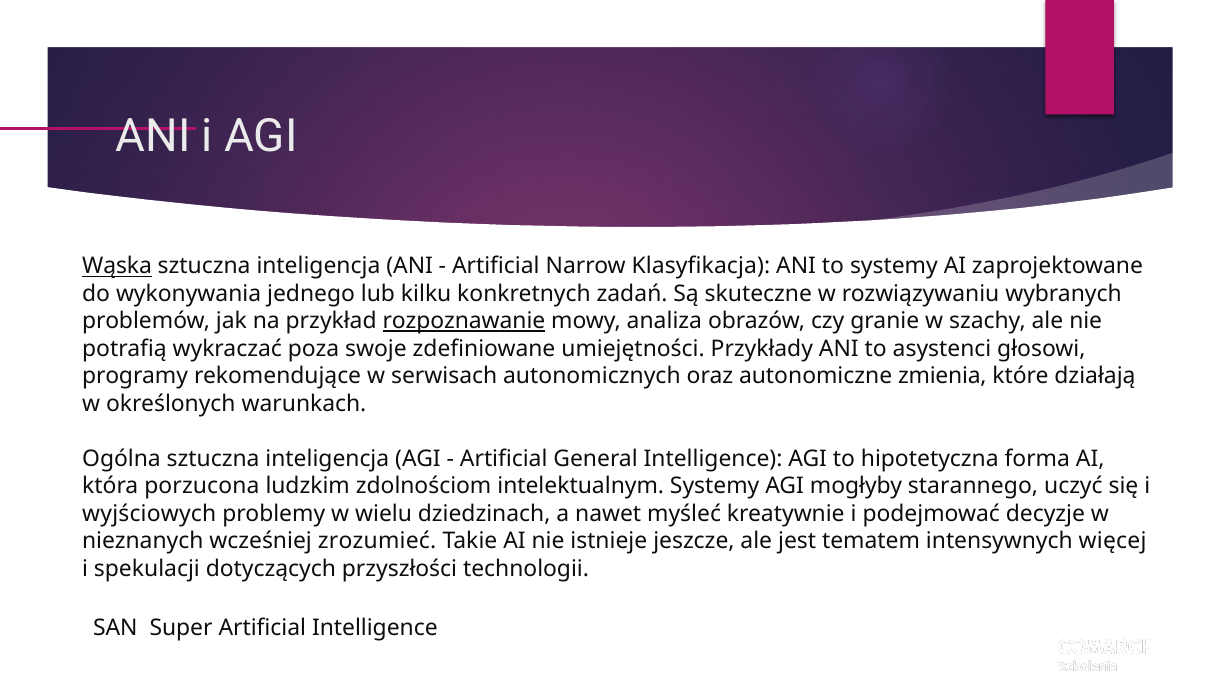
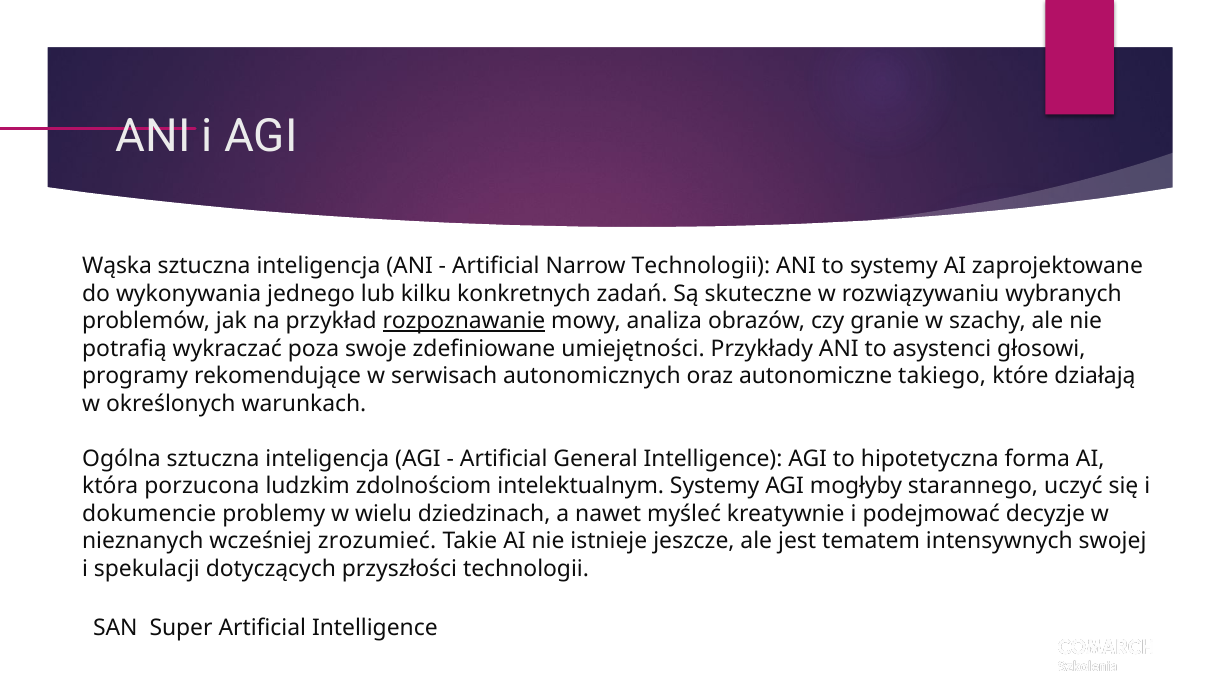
Wąska underline: present -> none (117, 266)
Narrow Klasyfikacja: Klasyfikacja -> Technologii (701, 266)
zmienia: zmienia -> takiego (942, 376)
wyjściowych: wyjściowych -> dokumencie (149, 514)
więcej: więcej -> swojej (1113, 541)
